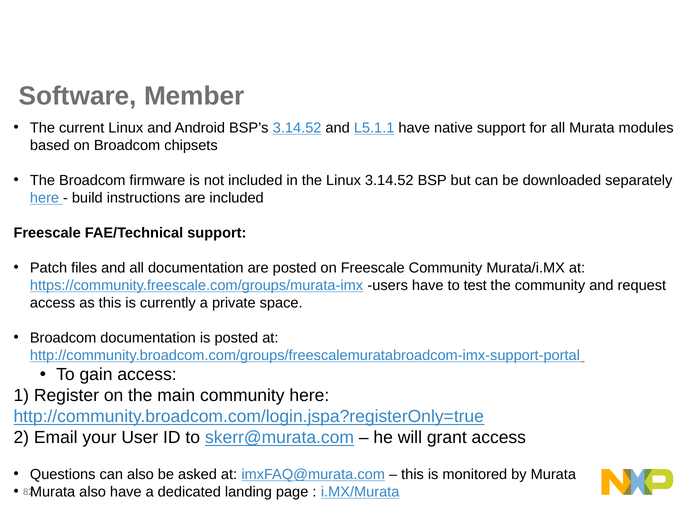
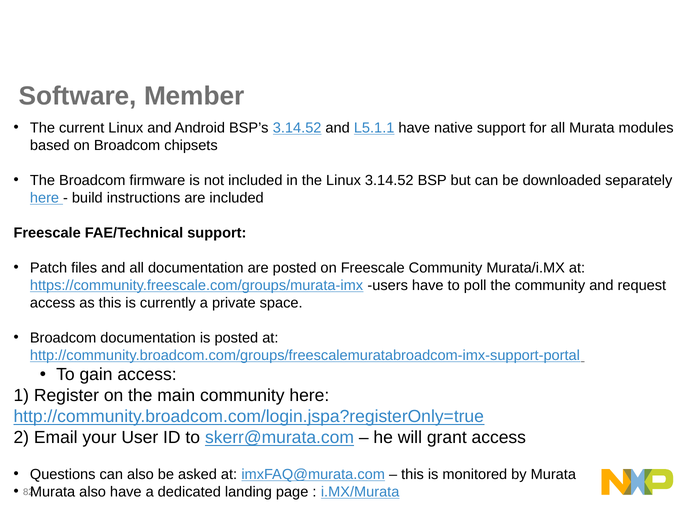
test: test -> poll (475, 285)
